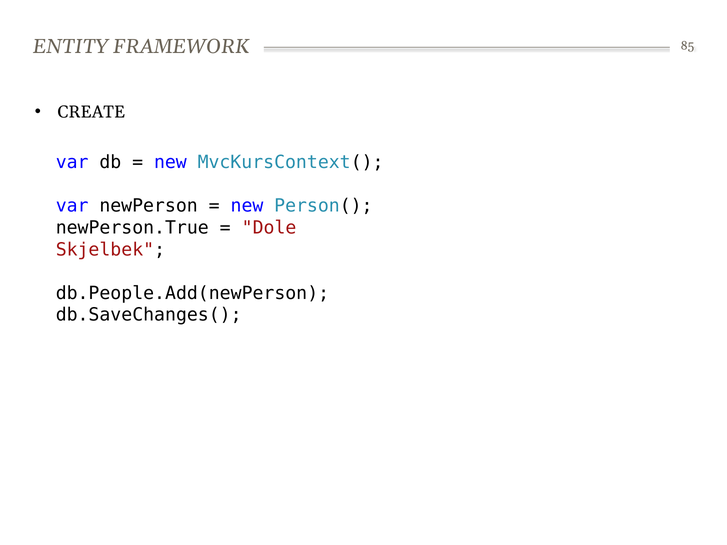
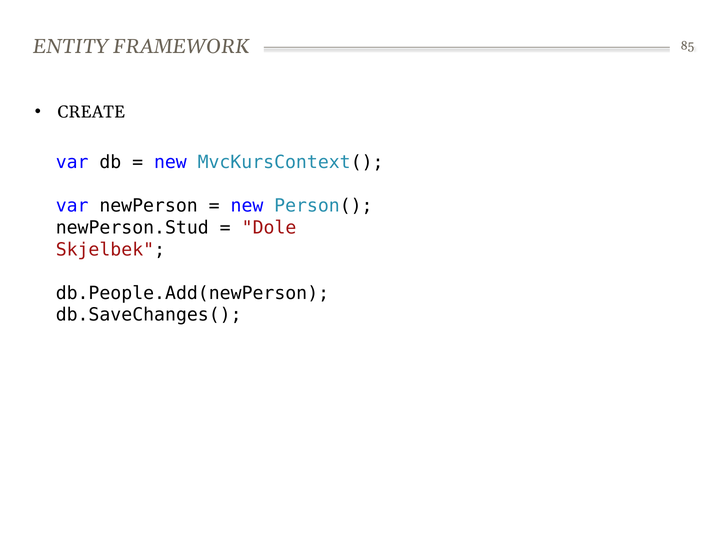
newPerson.True: newPerson.True -> newPerson.Stud (132, 228)
